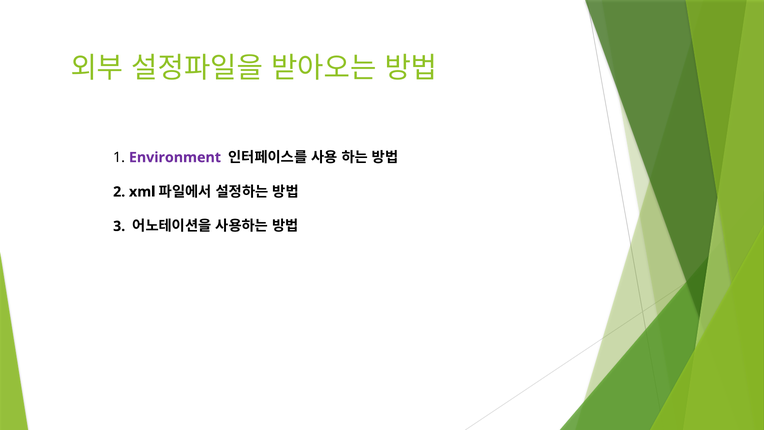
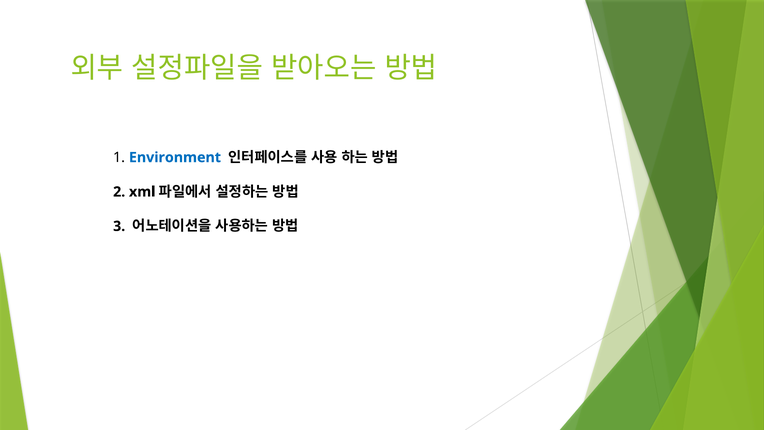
Environment colour: purple -> blue (175, 157)
